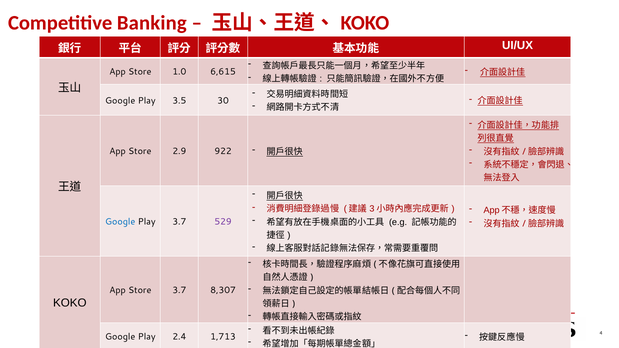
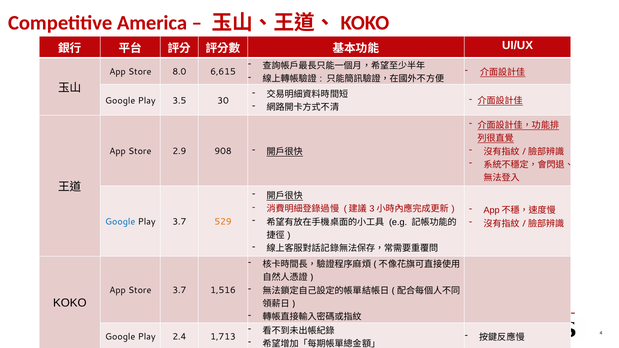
Banking: Banking -> America (152, 23)
1.0: 1.0 -> 8.0 (179, 72)
922: 922 -> 908 (223, 151)
529 colour: purple -> orange (223, 222)
8,307: 8,307 -> 1,516 (223, 290)
